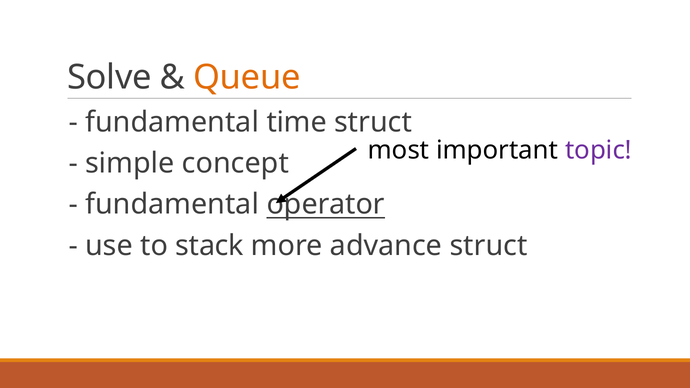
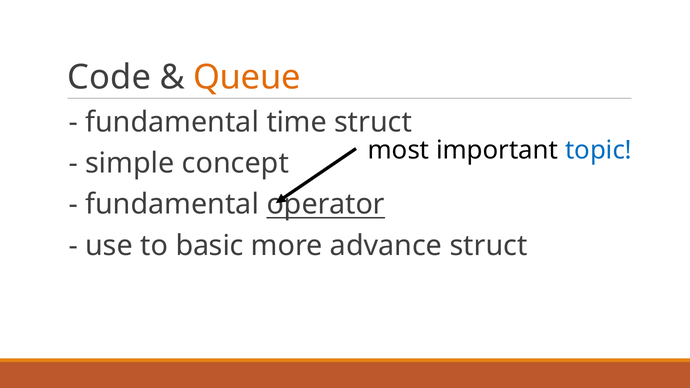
Solve: Solve -> Code (109, 77)
topic colour: purple -> blue (599, 150)
stack: stack -> basic (210, 246)
